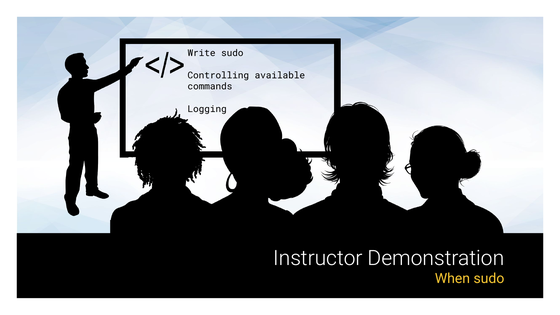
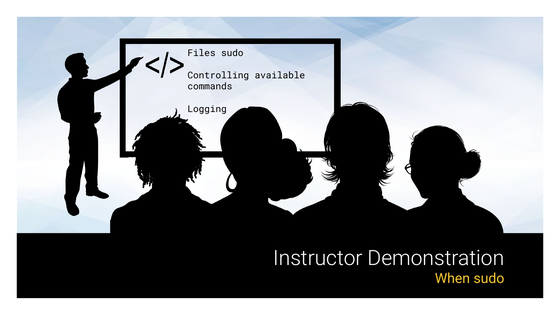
Write: Write -> Files (202, 53)
